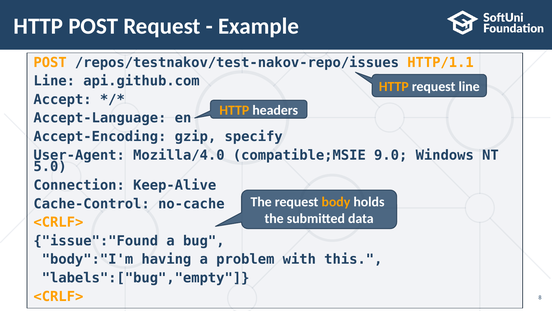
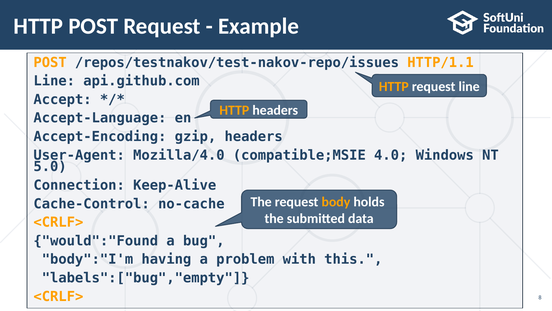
gzip specify: specify -> headers (254, 136)
9.0: 9.0 -> 4.0 (391, 155)
issue":"Found: issue":"Found -> would":"Found (96, 241)
